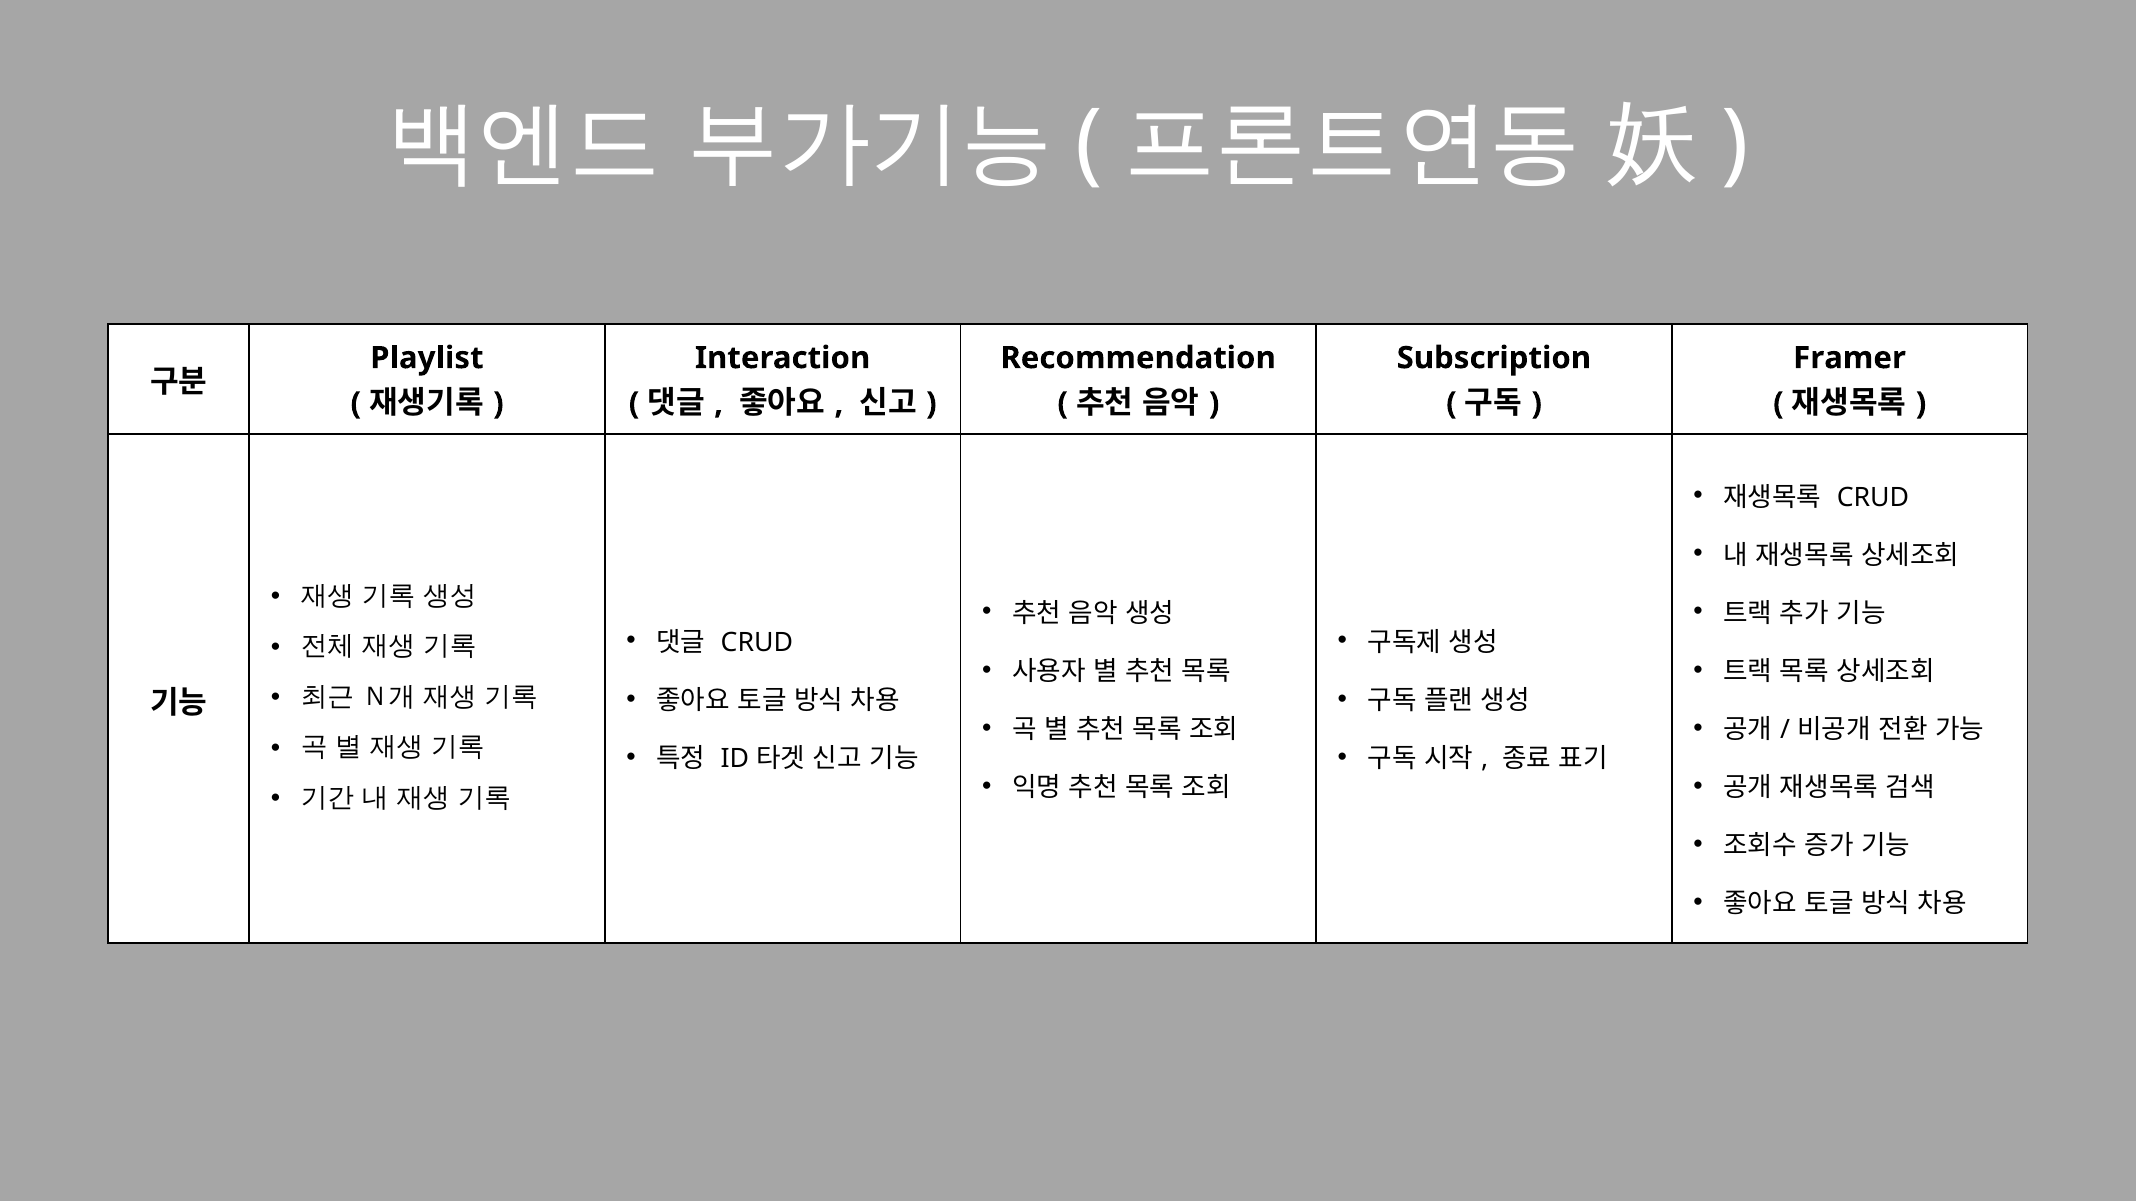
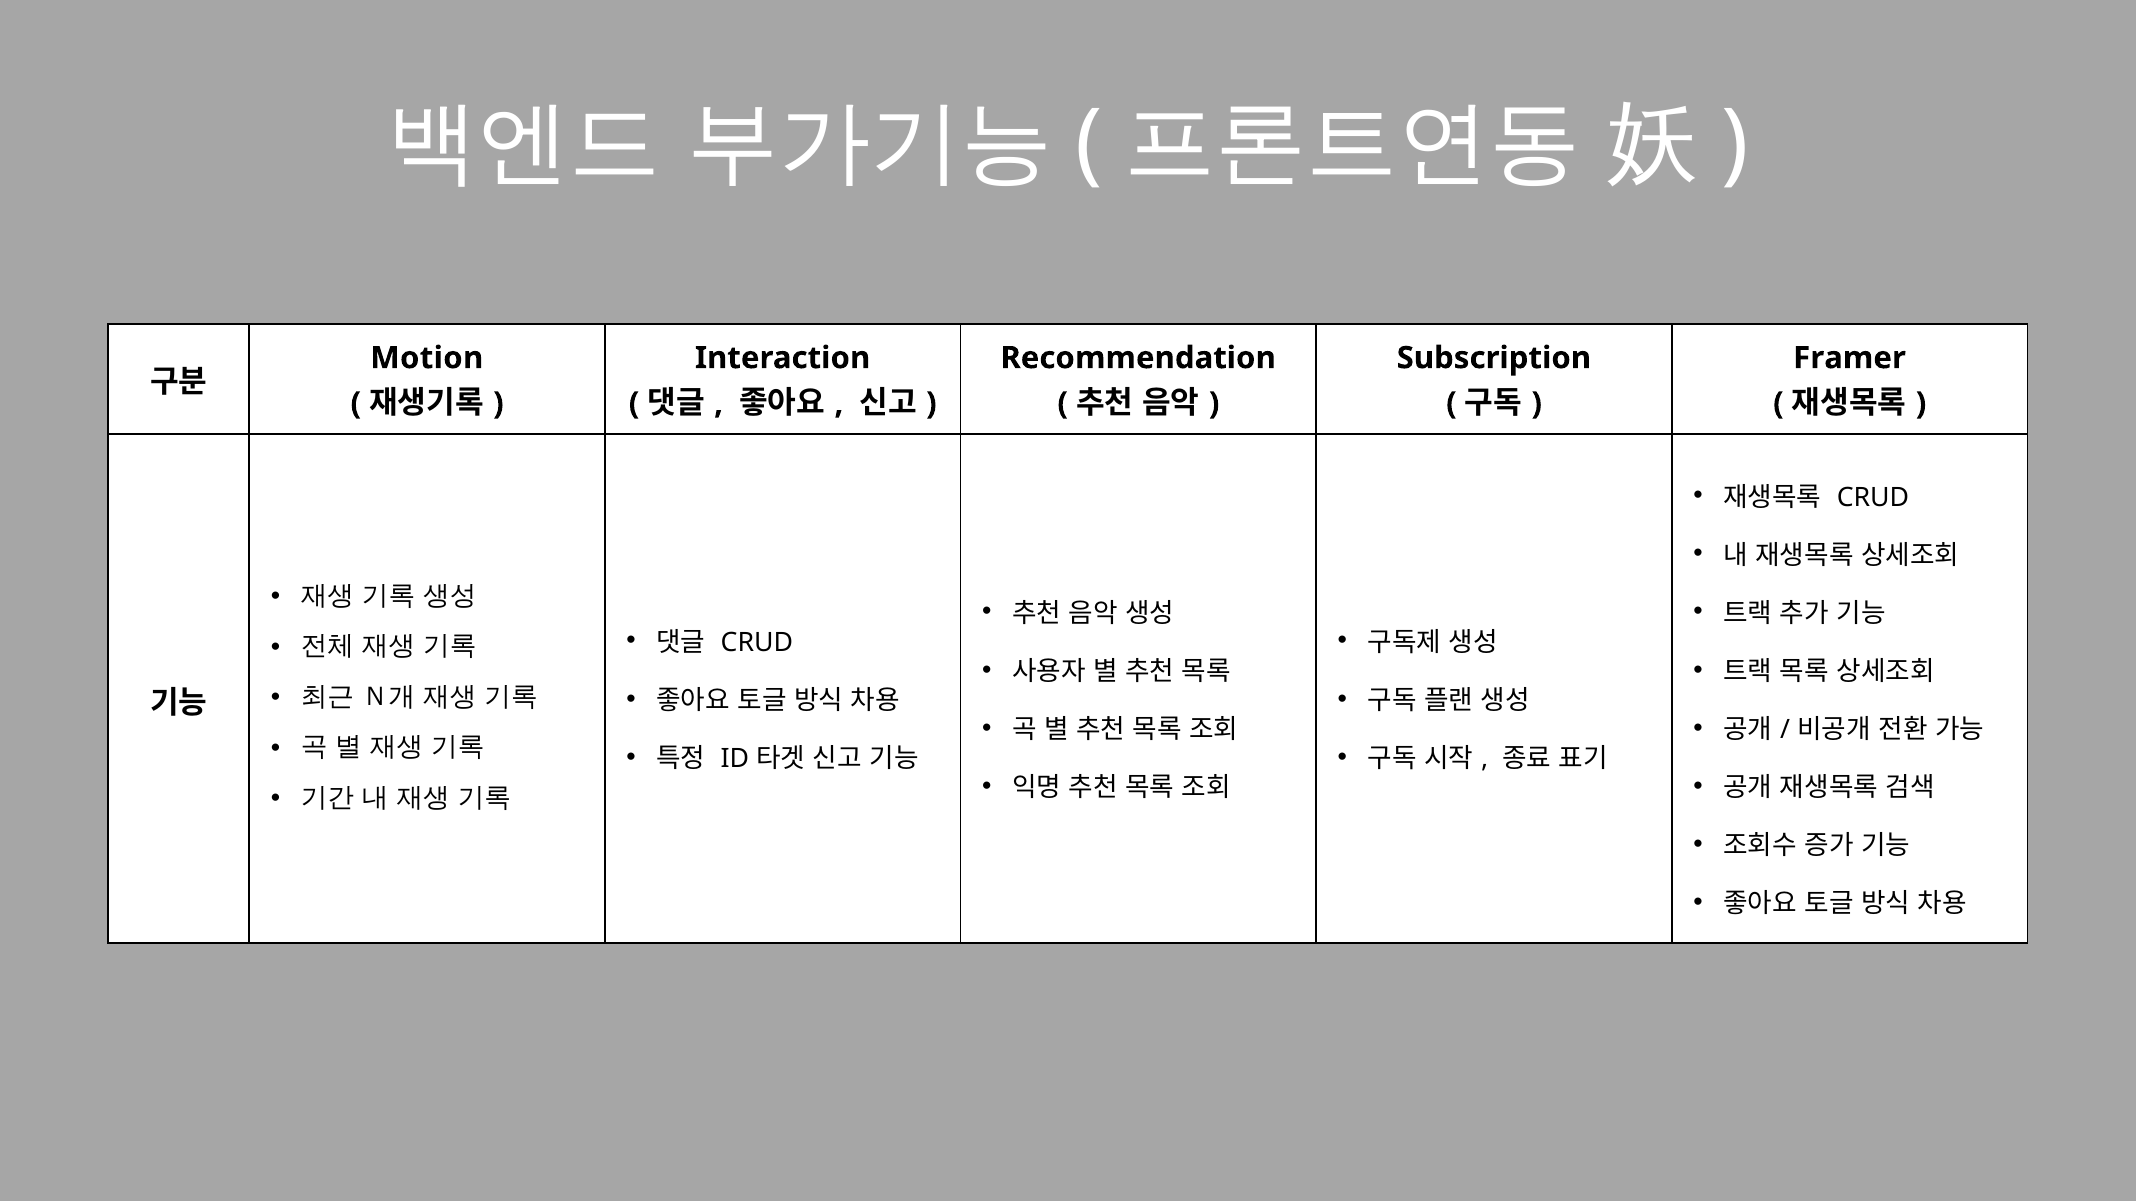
Playlist: Playlist -> Motion (427, 358)
